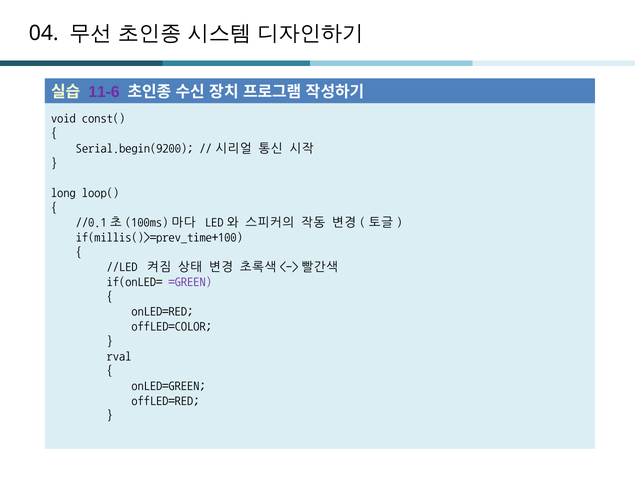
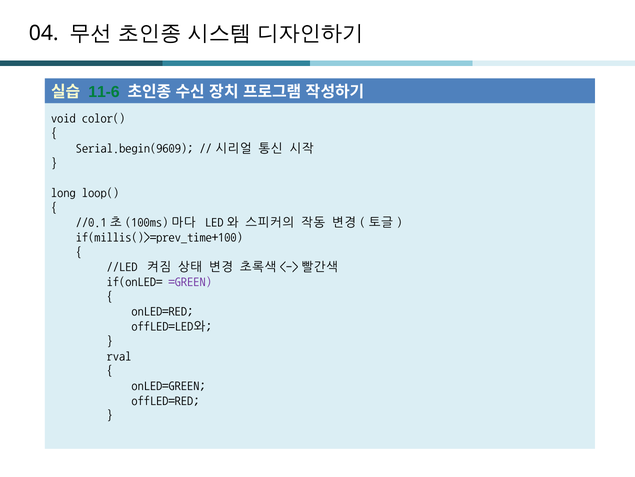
11-6 colour: purple -> green (104, 92)
const(: const( -> color( (104, 118)
Serial.begin(9200: Serial.begin(9200 -> Serial.begin(9609 (135, 148)
offLED=COLOR: offLED=COLOR -> offLED=LED와 (172, 326)
